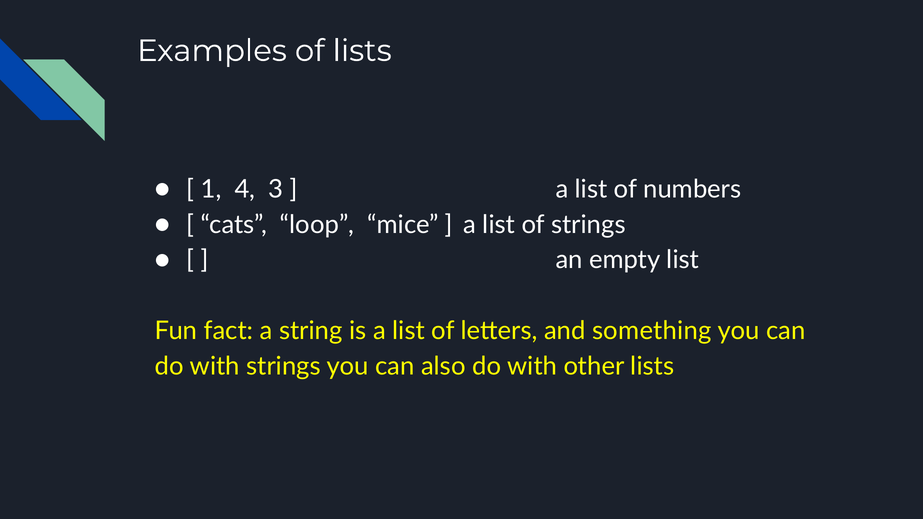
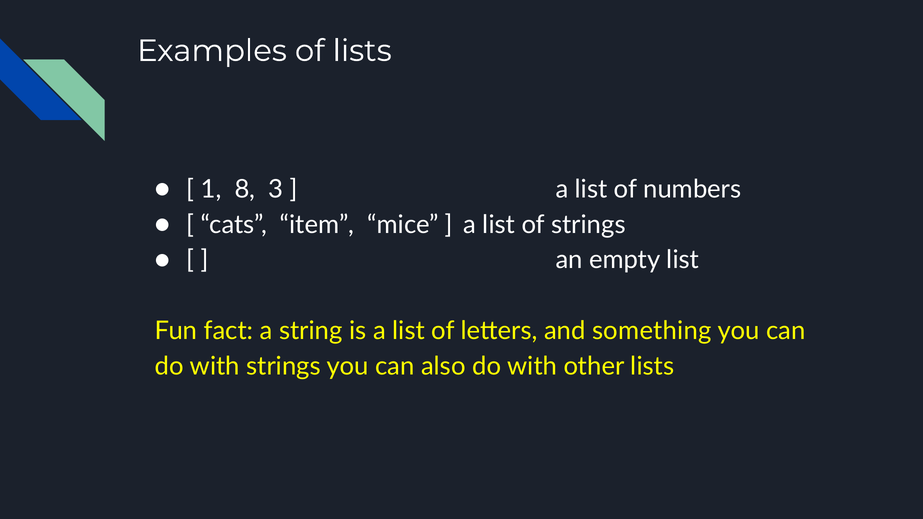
4: 4 -> 8 (245, 189)
loop: loop -> item (317, 225)
